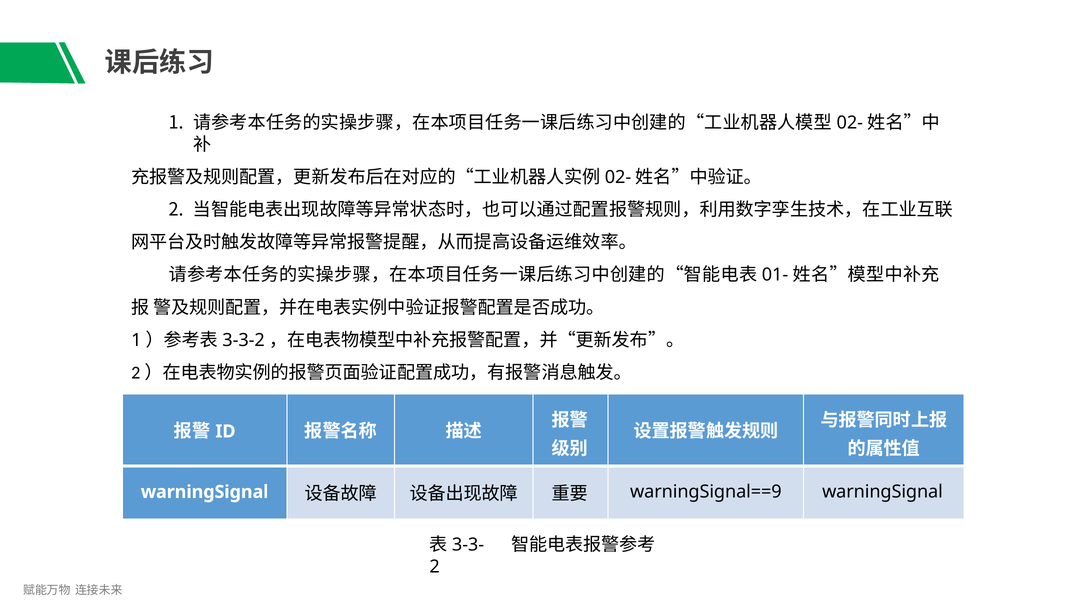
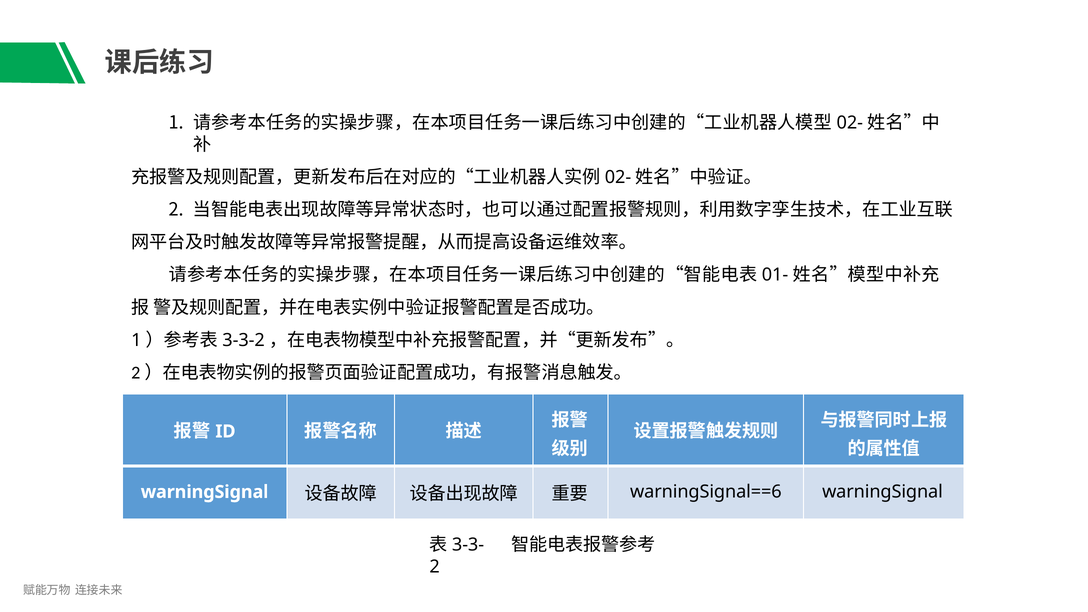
warningSignal==9: warningSignal==9 -> warningSignal==6 (706, 492)
